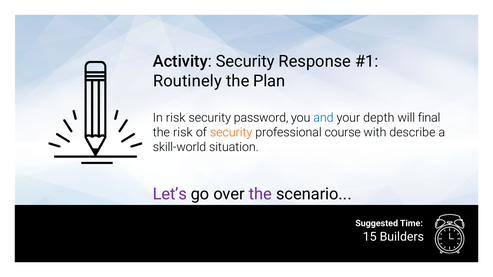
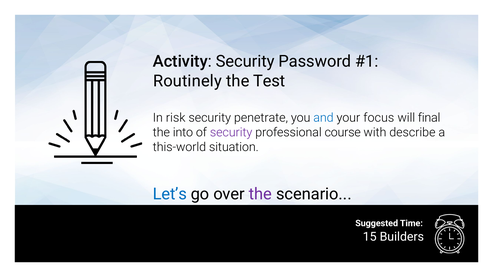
Response: Response -> Password (315, 61)
Plan: Plan -> Test (269, 81)
password: password -> penetrate (261, 118)
depth: depth -> focus (379, 118)
the risk: risk -> into (183, 133)
security colour: orange -> purple (231, 133)
skill-world: skill-world -> this-world (179, 147)
Let’s colour: purple -> blue (170, 194)
